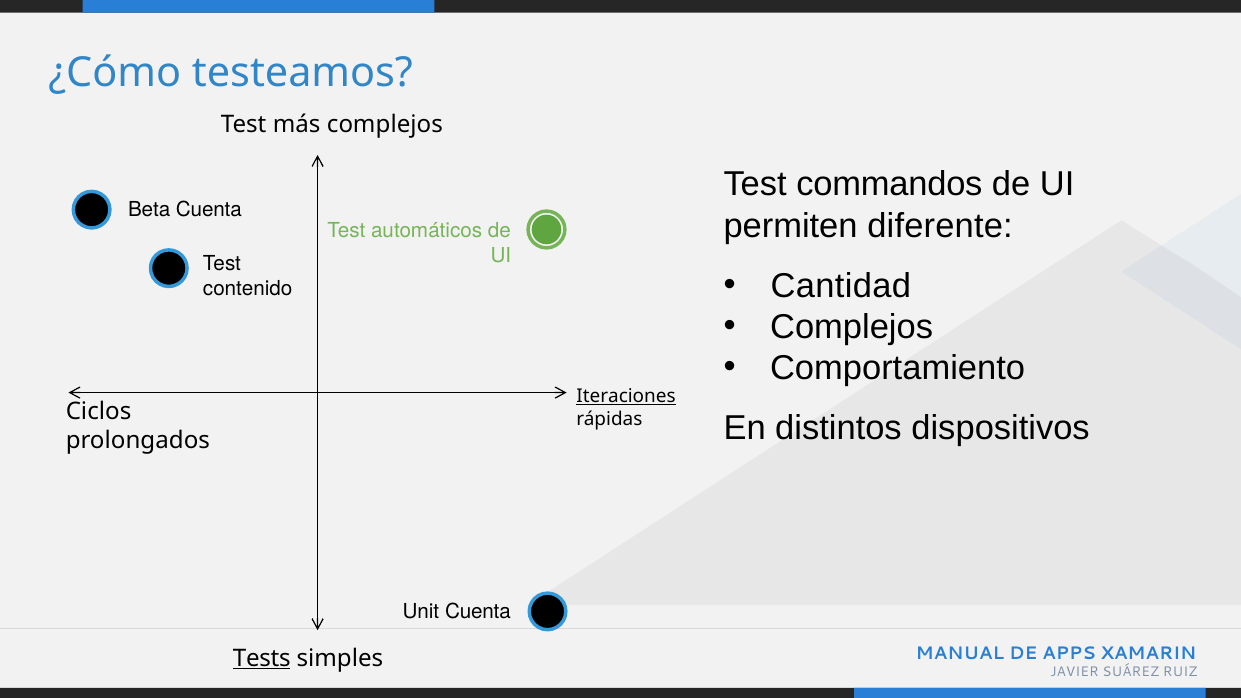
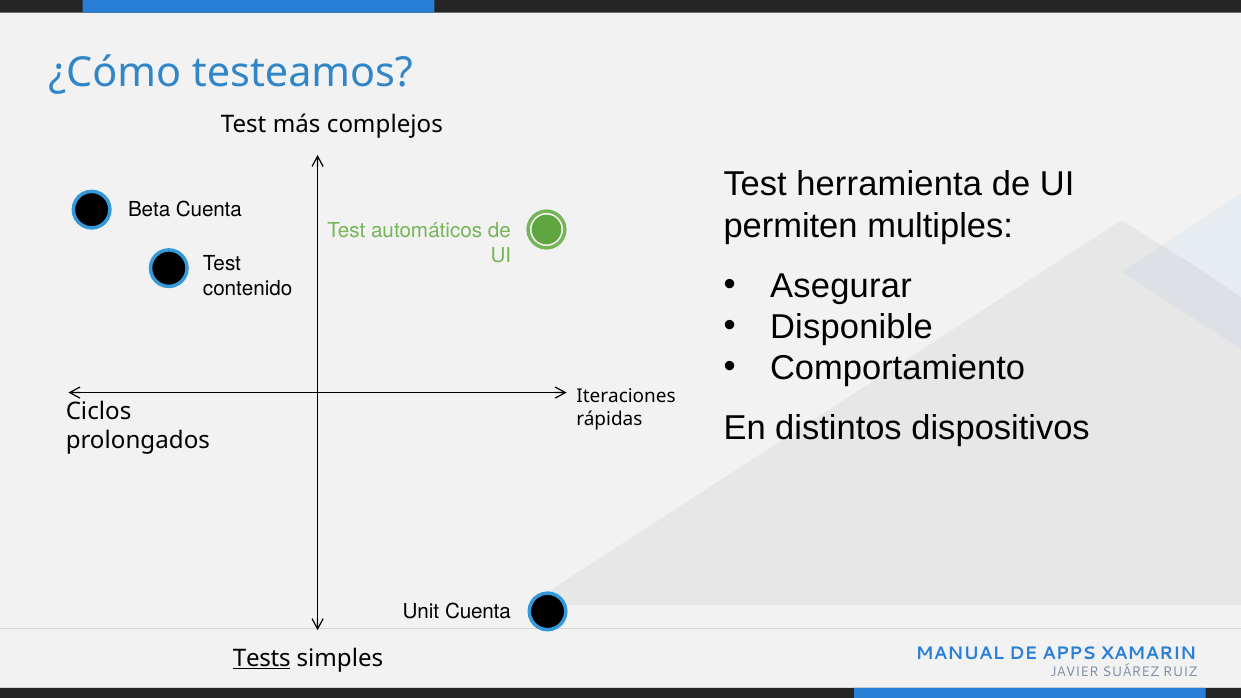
commandos: commandos -> herramienta (889, 184)
diferente: diferente -> multiples (940, 226)
Cantidad: Cantidad -> Asegurar (841, 286)
Complejos: Complejos -> Disponible (851, 327)
Iteraciones underline: present -> none (626, 396)
